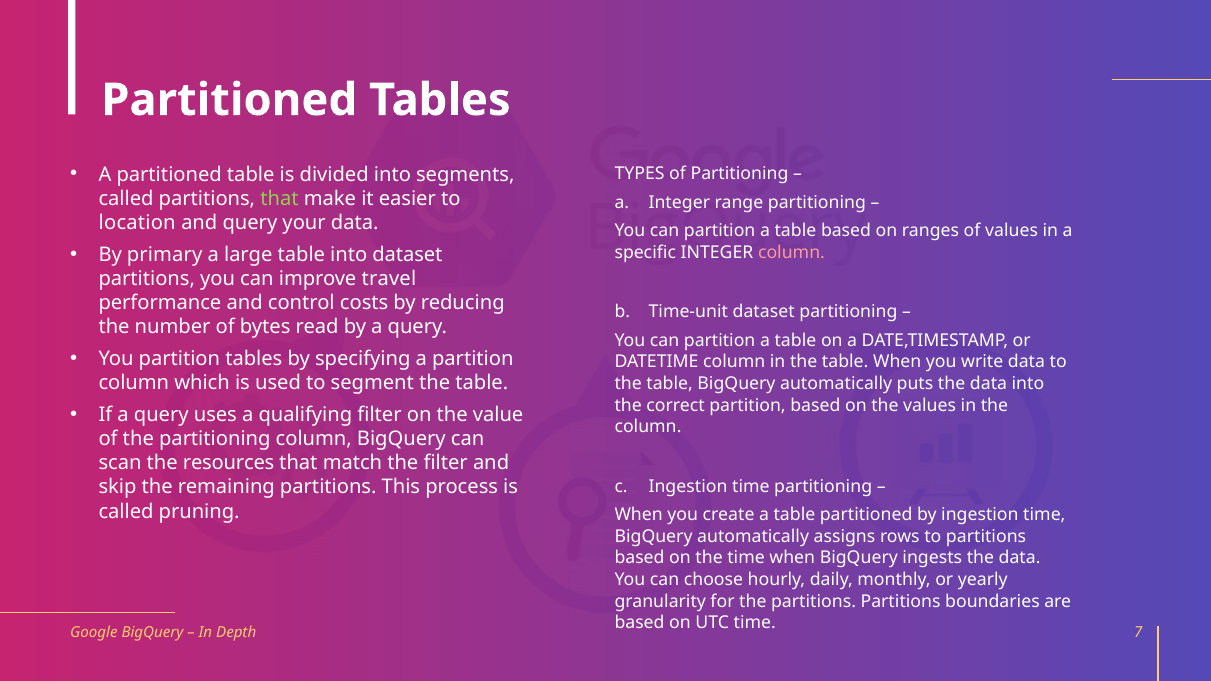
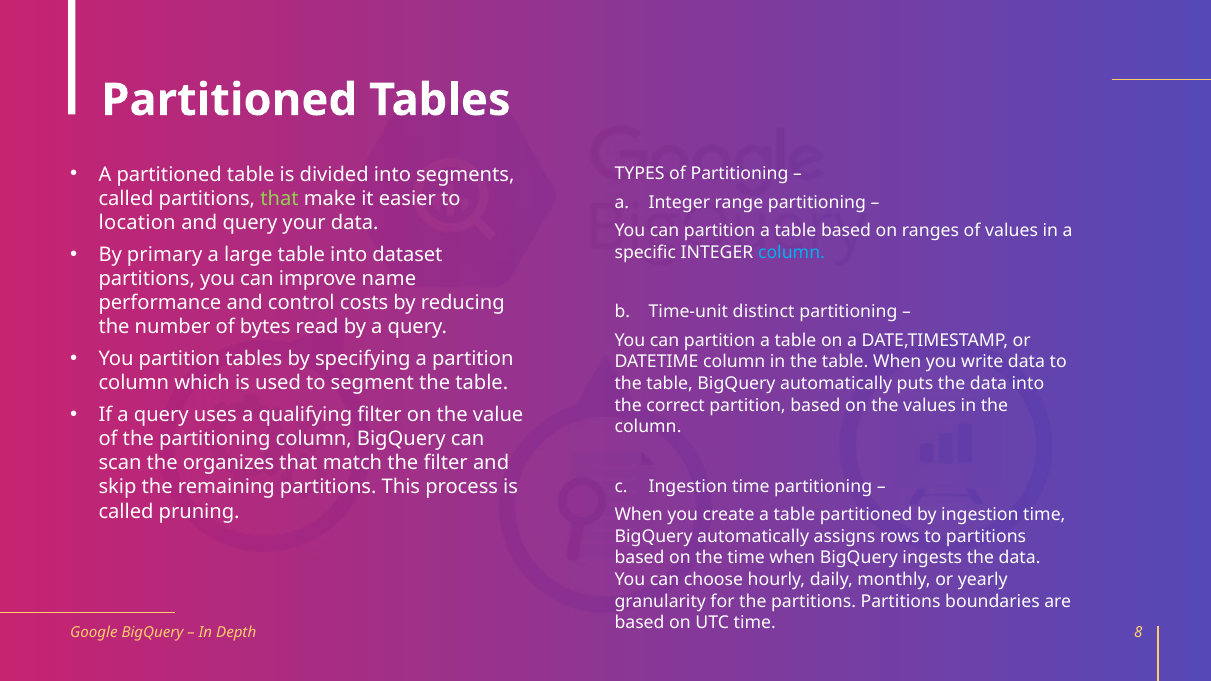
column colour: pink -> light blue (791, 253)
travel: travel -> name (389, 279)
Time-unit dataset: dataset -> distinct (764, 312)
resources: resources -> organizes (229, 463)
7: 7 -> 8 (1138, 633)
